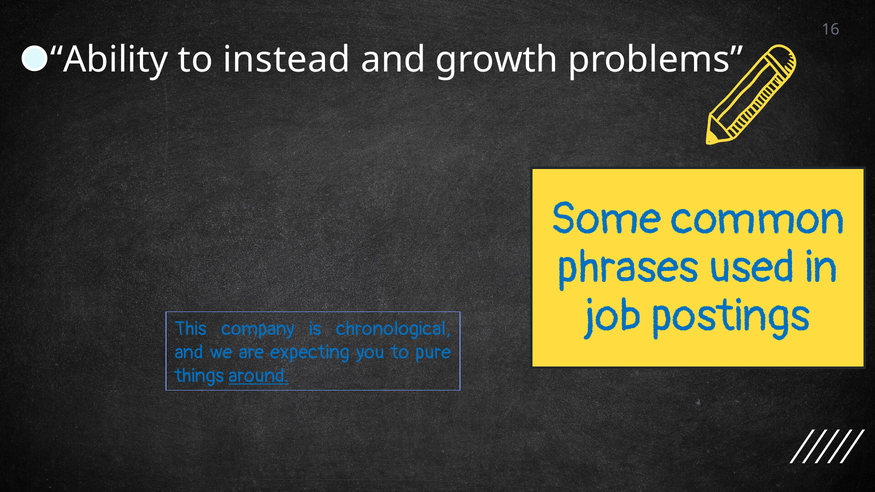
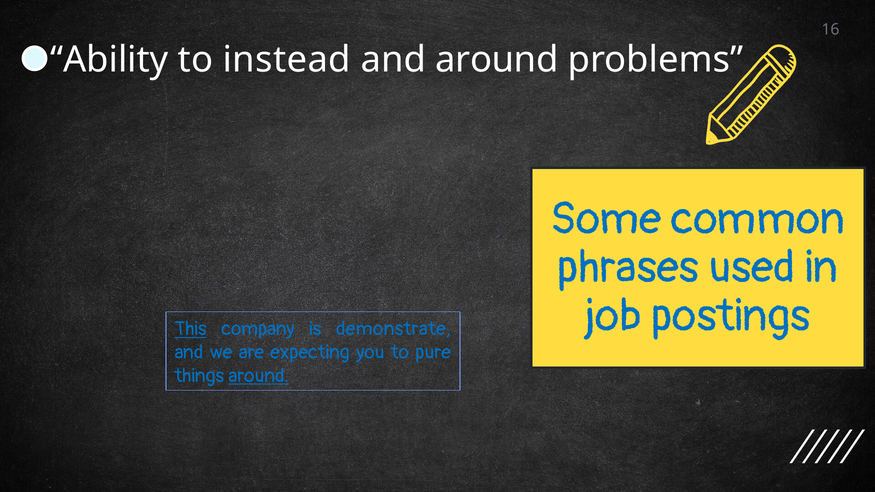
and growth: growth -> around (497, 60)
This underline: none -> present (191, 329)
chronological: chronological -> demonstrate (393, 329)
